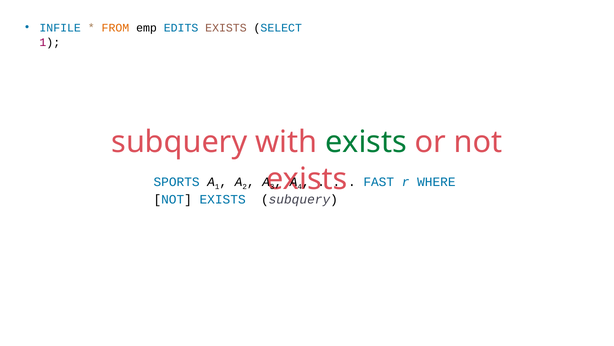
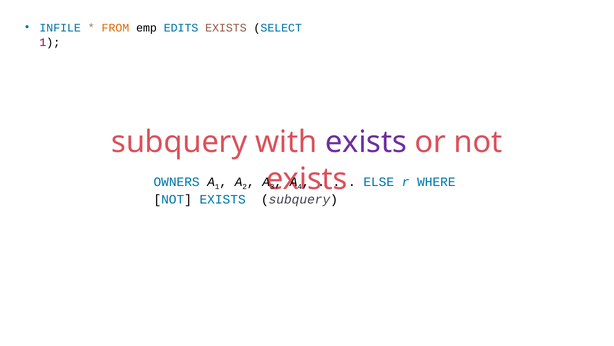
exists colour: green -> purple (366, 142)
SPORTS: SPORTS -> OWNERS (177, 181)
FAST: FAST -> ELSE (379, 181)
